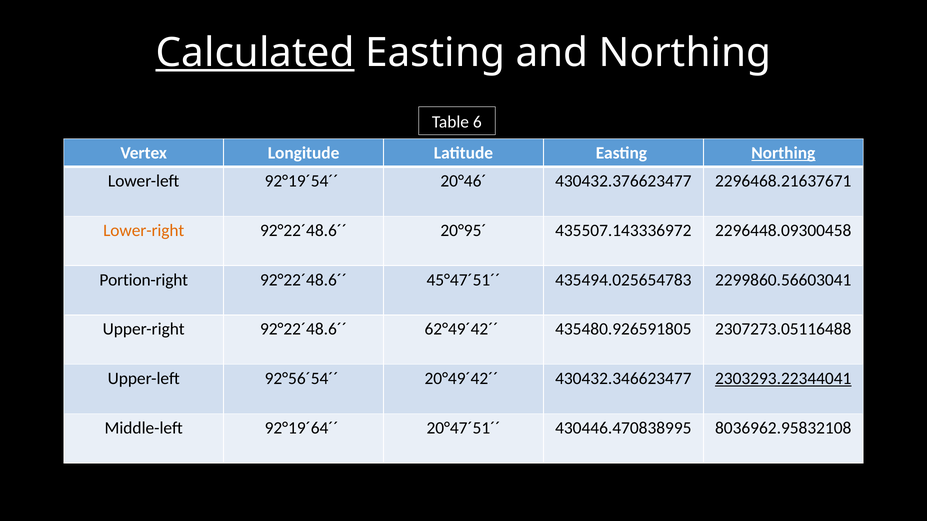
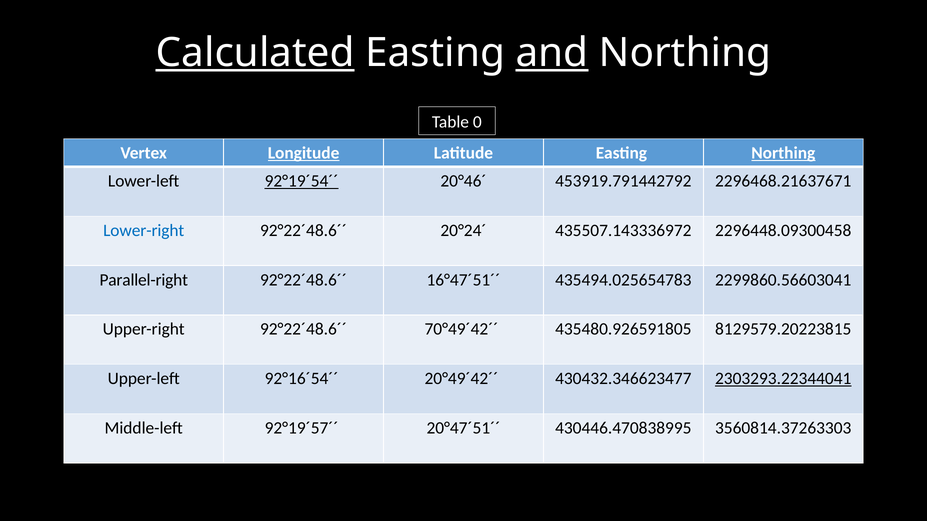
and underline: none -> present (552, 53)
6: 6 -> 0 (477, 122)
Longitude underline: none -> present (304, 153)
92°19´54´´ underline: none -> present (302, 181)
430432.376623477: 430432.376623477 -> 453919.791442792 (623, 181)
Lower-right colour: orange -> blue (144, 231)
20°95´: 20°95´ -> 20°24´ (463, 231)
Portion-right: Portion-right -> Parallel-right (144, 280)
45°47´51´´: 45°47´51´´ -> 16°47´51´´ (463, 280)
62°49´42´´: 62°49´42´´ -> 70°49´42´´ (461, 330)
2307273.05116488: 2307273.05116488 -> 8129579.20223815 (783, 330)
92°56´54´´: 92°56´54´´ -> 92°16´54´´ (302, 379)
92°19´64´´: 92°19´64´´ -> 92°19´57´´ (302, 428)
8036962.95832108: 8036962.95832108 -> 3560814.37263303 (783, 428)
